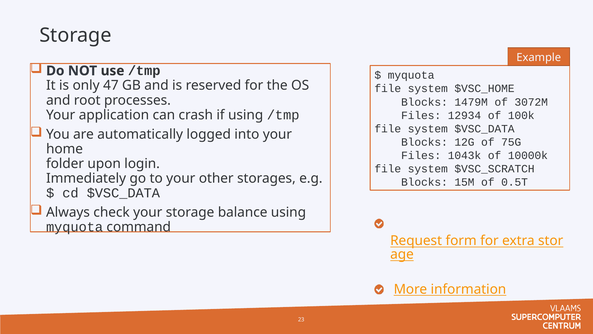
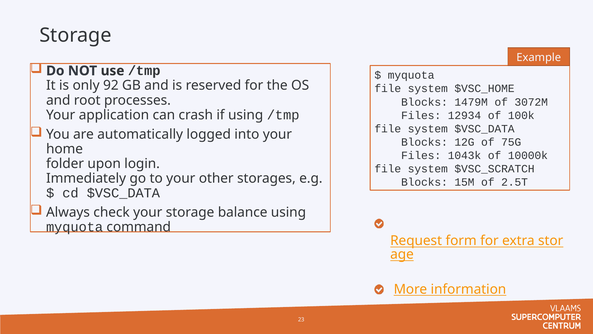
47: 47 -> 92 (111, 85)
0.5T: 0.5T -> 2.5T (515, 182)
